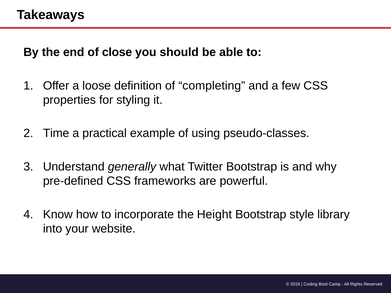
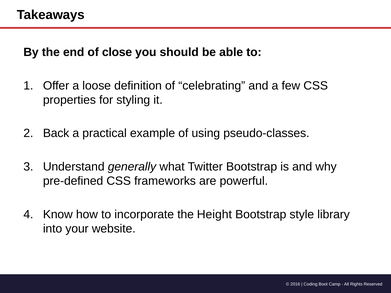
completing: completing -> celebrating (212, 86)
Time: Time -> Back (56, 133)
